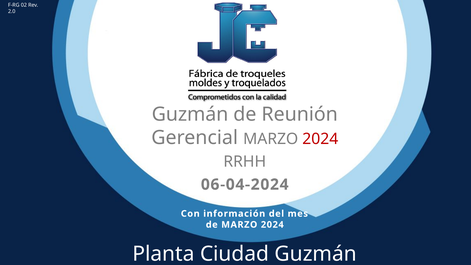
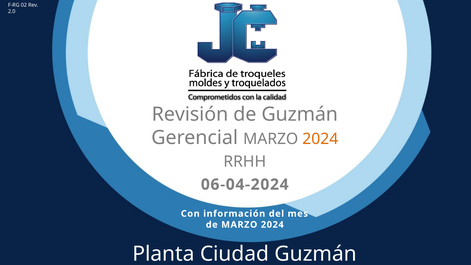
Guzmán: Guzmán -> Revisión (190, 114)
de Reunión: Reunión -> Guzmán (300, 114)
2024 colour: red -> orange (320, 139)
